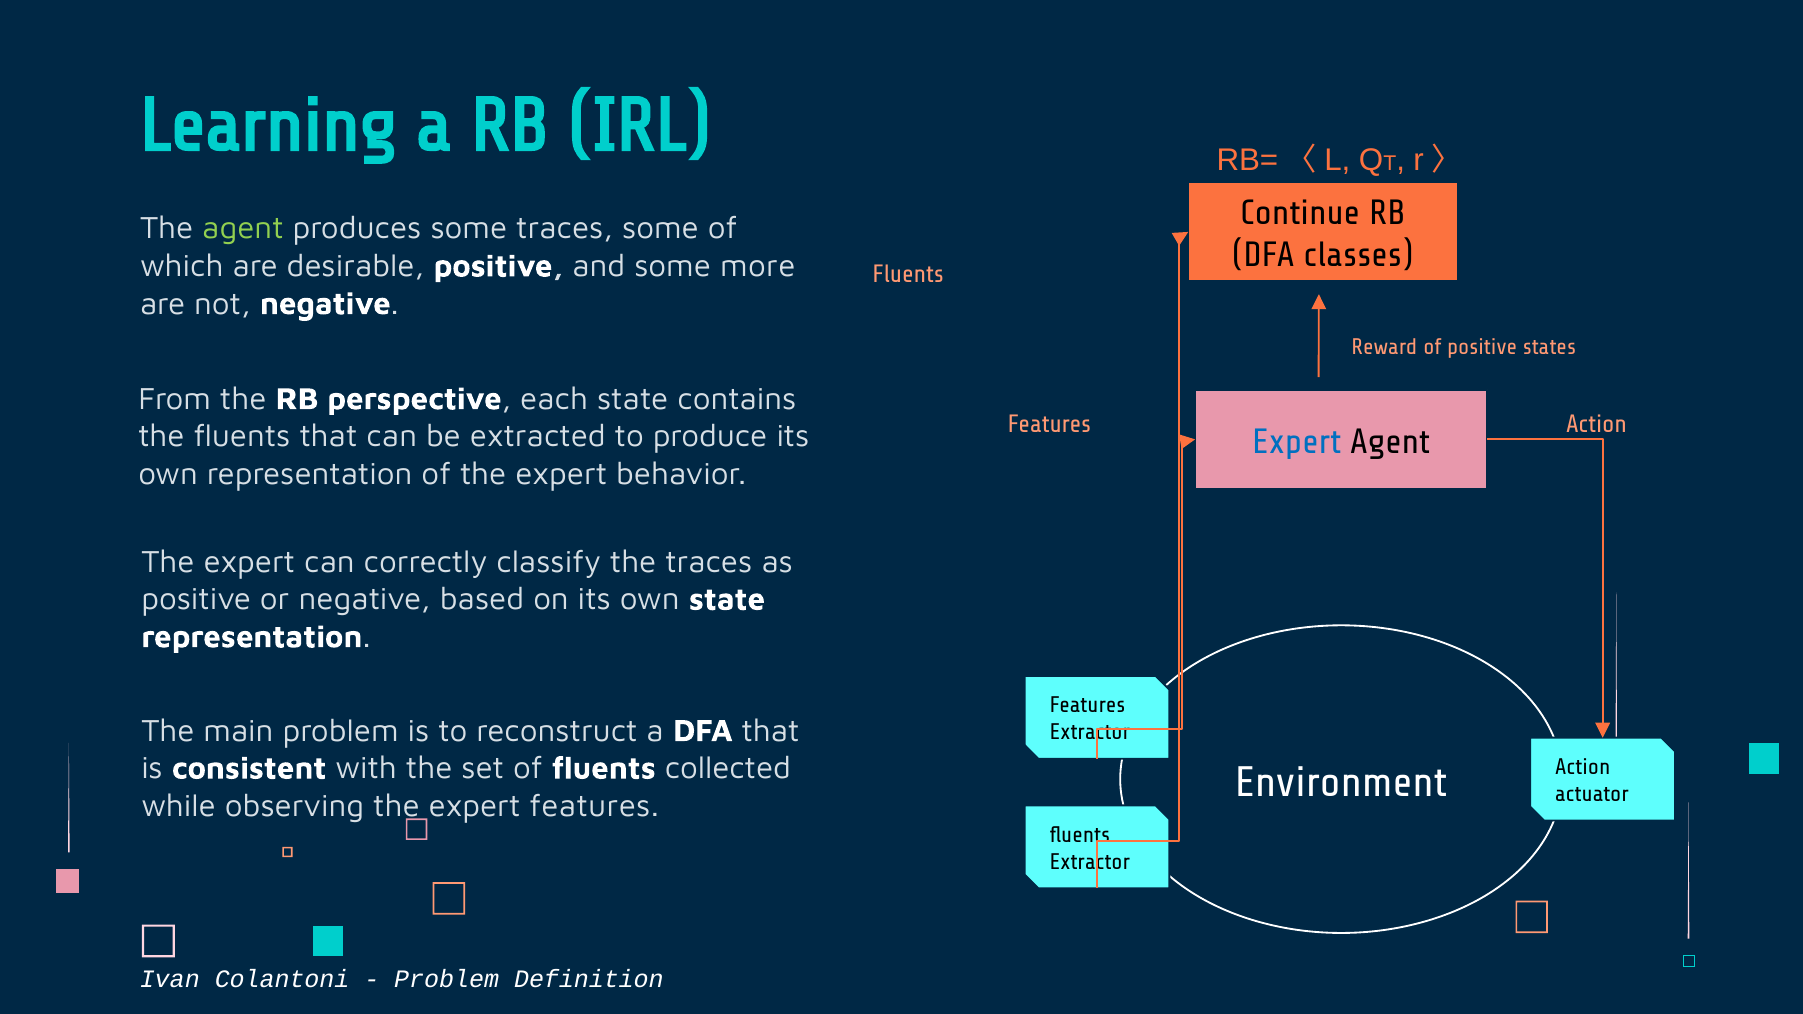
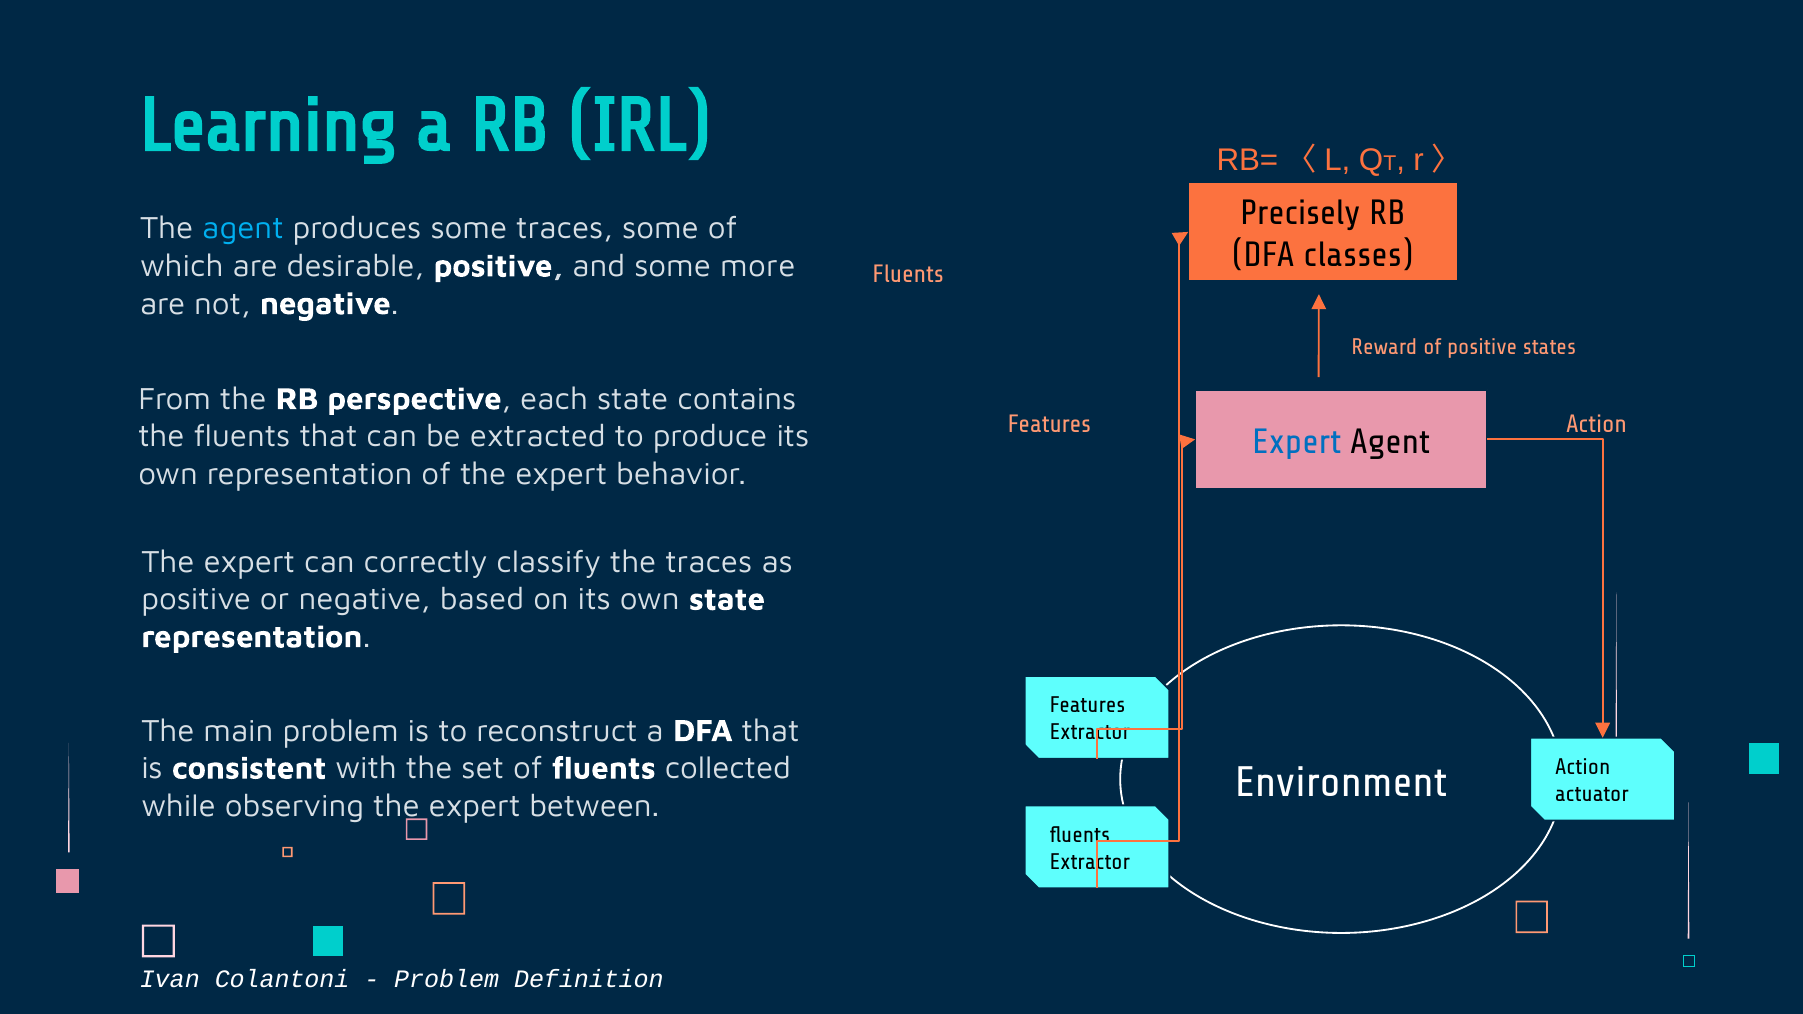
Continue: Continue -> Precisely (1300, 213)
agent colour: light green -> light blue (243, 229)
expert features: features -> between (594, 806)
